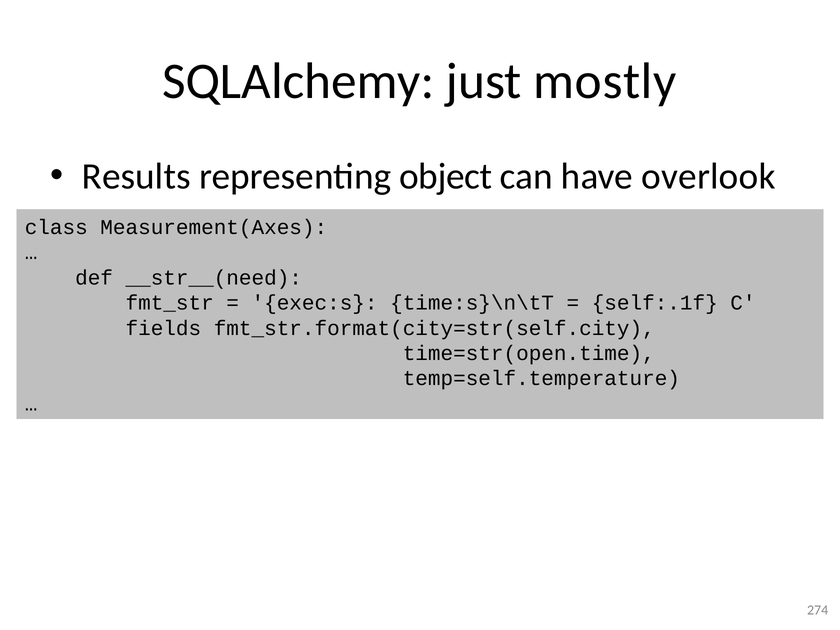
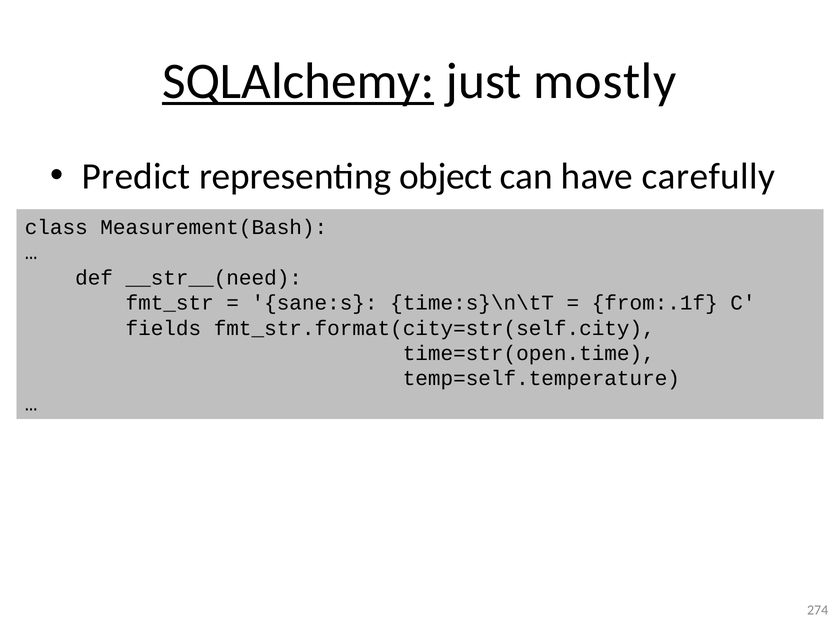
SQLAlchemy underline: none -> present (298, 81)
Results: Results -> Predict (136, 176)
overlook: overlook -> carefully (708, 176)
Measurement(Axes: Measurement(Axes -> Measurement(Bash (214, 227)
exec:s: exec:s -> sane:s (315, 303)
self:.1f: self:.1f -> from:.1f (655, 303)
